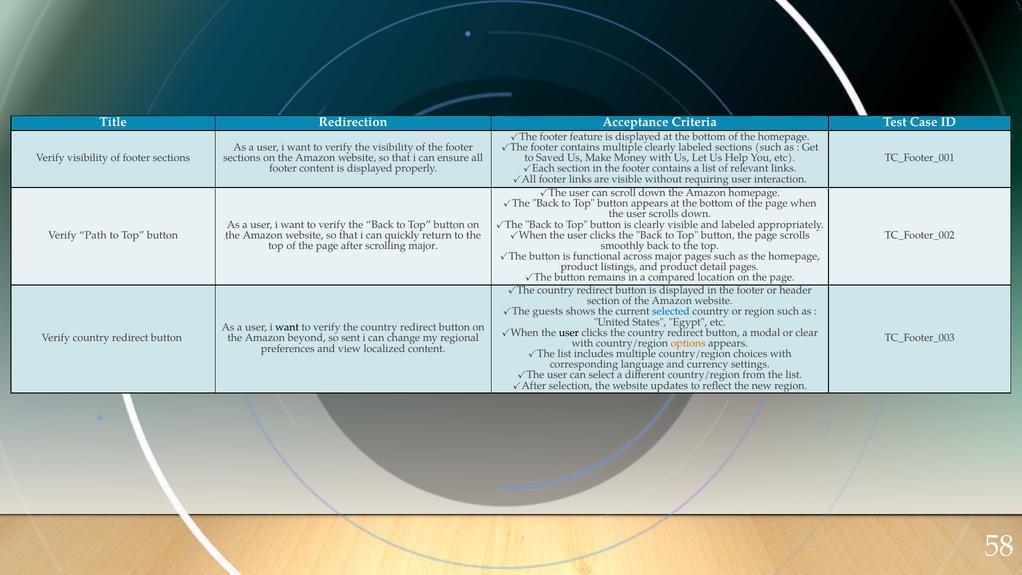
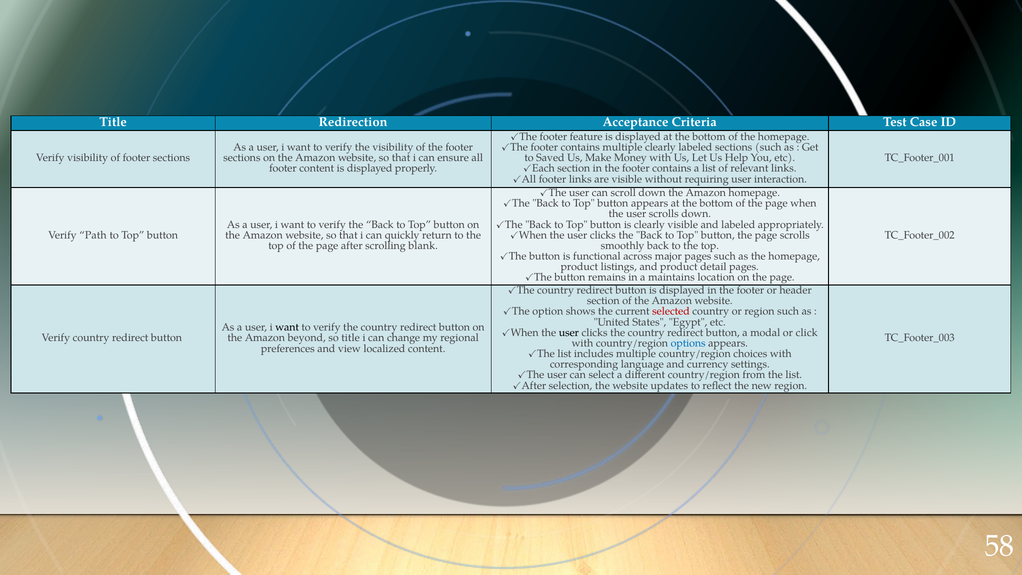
scrolling major: major -> blank (423, 246)
compared: compared -> maintains (671, 277)
guests: guests -> option (548, 311)
selected colour: blue -> red (671, 311)
clear: clear -> click (807, 333)
so sent: sent -> title (351, 338)
options colour: orange -> blue (688, 343)
